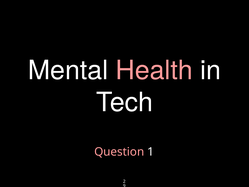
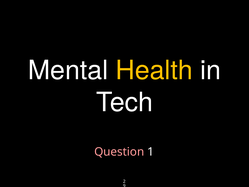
Health colour: pink -> yellow (154, 70)
